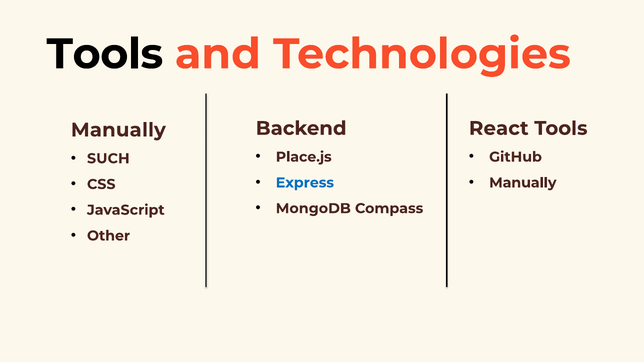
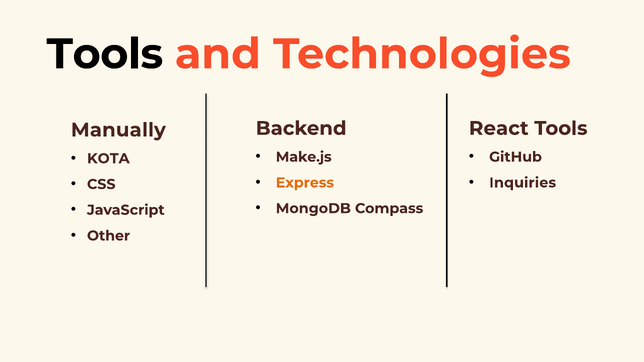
Place.js: Place.js -> Make.js (304, 157)
SUCH: SUCH -> KOTA (108, 159)
Express colour: blue -> orange (305, 183)
Manually: Manually -> Inquiries (523, 183)
